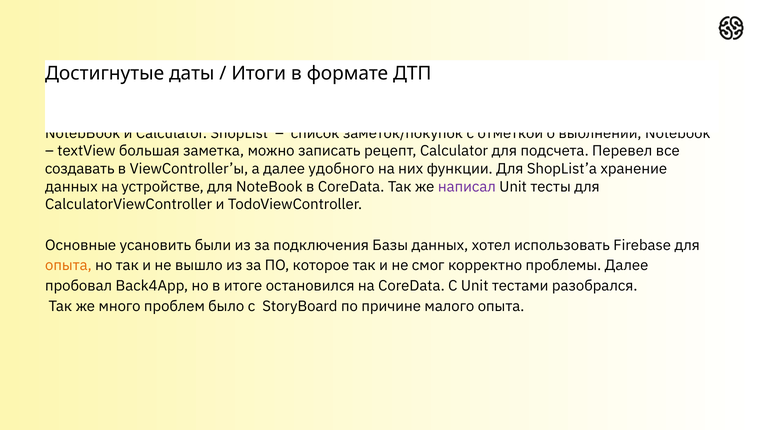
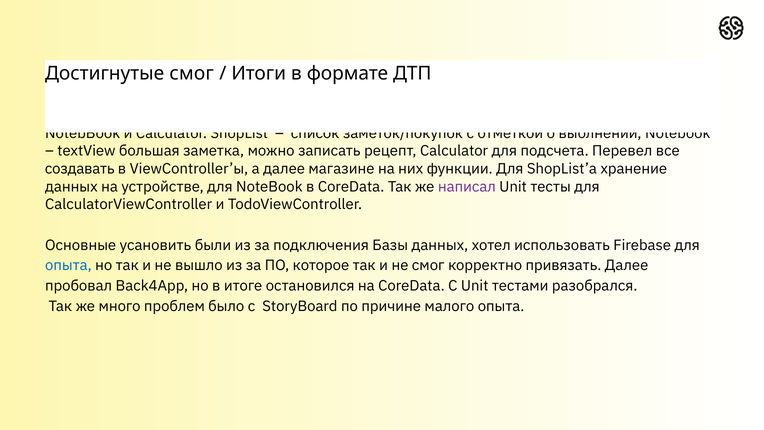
Достигнутые даты: даты -> смог (192, 73)
удобного: удобного -> магазине (341, 169)
опыта colour: orange -> blue (68, 265)
проблемы: проблемы -> привязать (563, 265)
